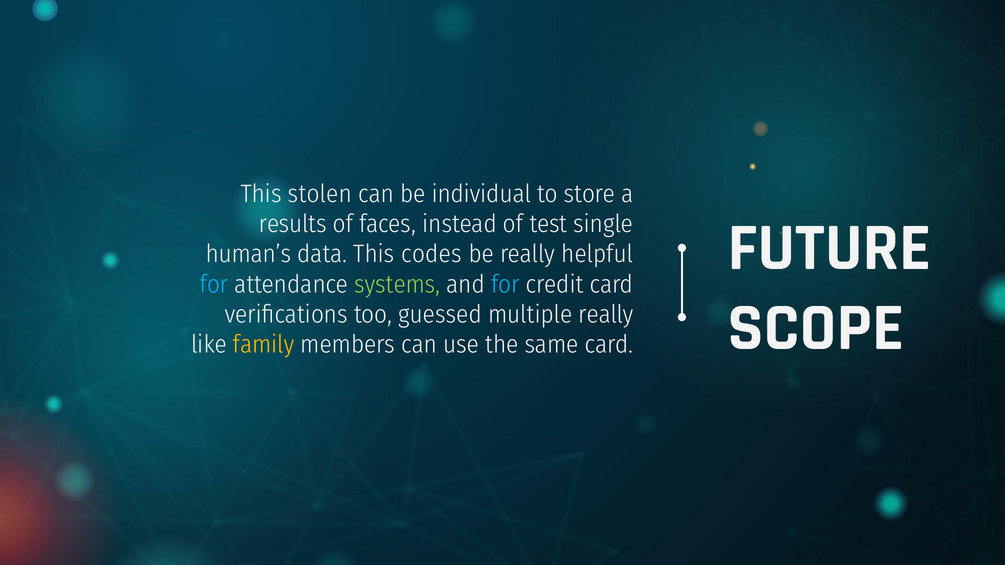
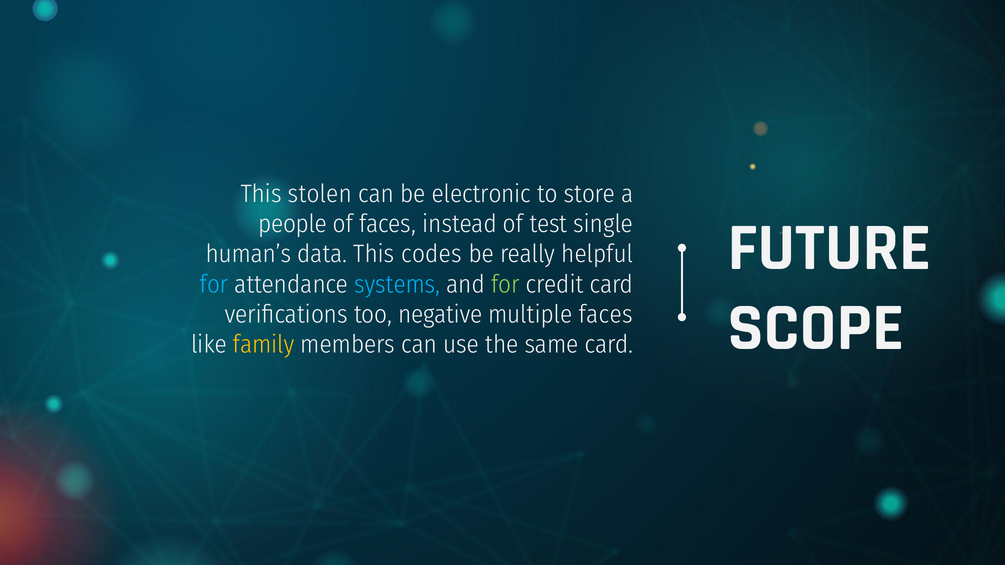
individual: individual -> electronic (481, 194)
results: results -> people (293, 224)
systems colour: light green -> light blue (397, 284)
for colour: light blue -> light green (505, 284)
guessed: guessed -> negative (440, 315)
multiple really: really -> faces (606, 315)
